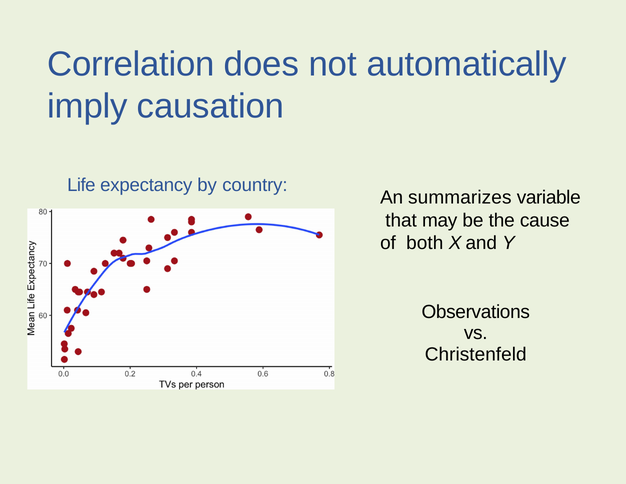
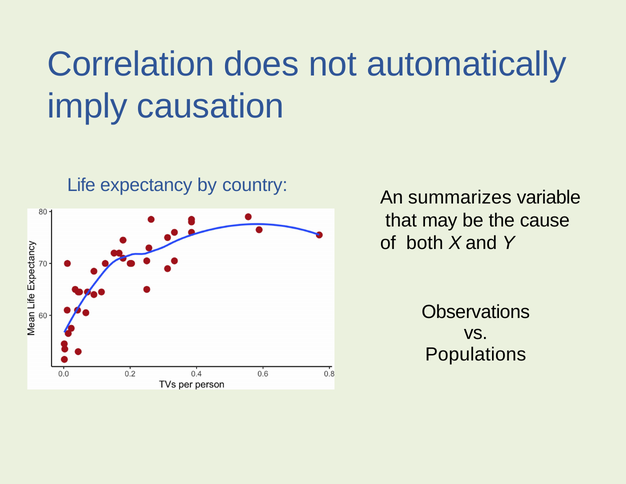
Christenfeld: Christenfeld -> Populations (476, 354)
